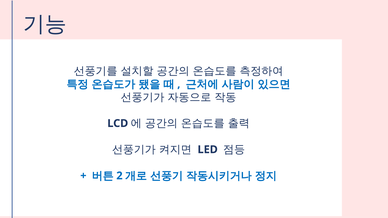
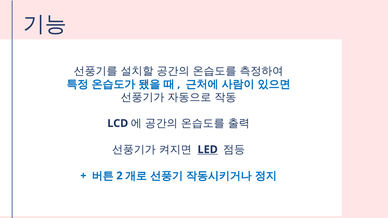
LED underline: none -> present (208, 150)
